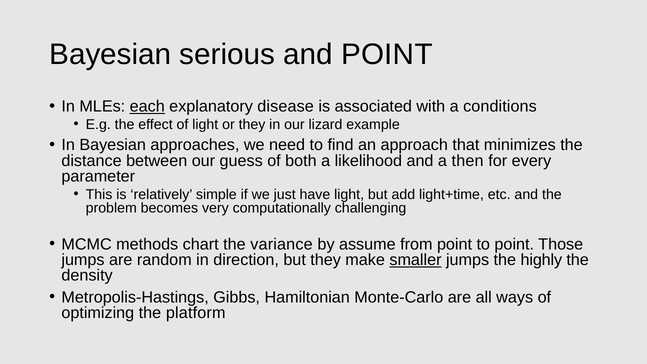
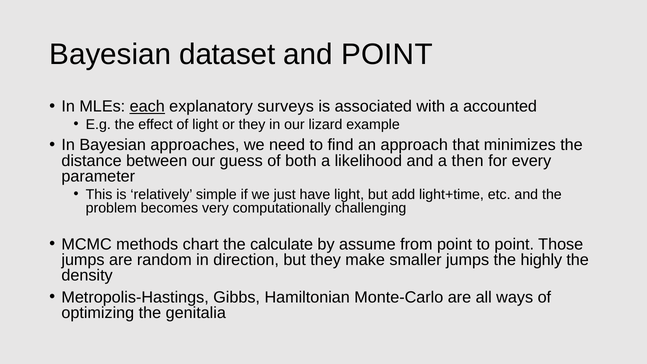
serious: serious -> dataset (227, 54)
disease: disease -> surveys (286, 107)
conditions: conditions -> accounted (500, 107)
variance: variance -> calculate (282, 244)
smaller underline: present -> none (415, 260)
platform: platform -> genitalia (196, 313)
